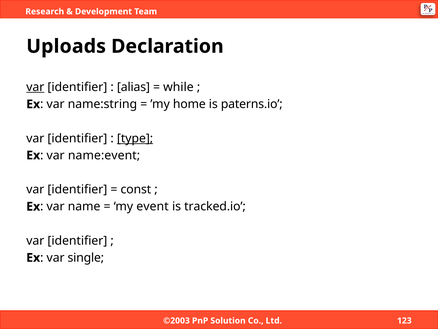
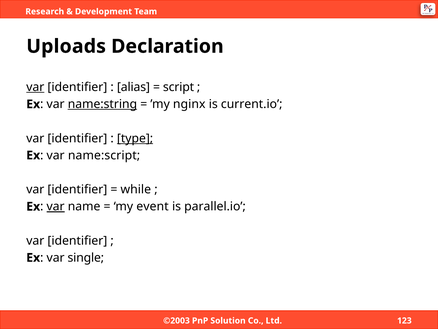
while: while -> script (179, 87)
name:string underline: none -> present (102, 104)
home: home -> nginx (189, 104)
paterns.io: paterns.io -> current.io (252, 104)
name:event: name:event -> name:script (104, 155)
const: const -> while (136, 189)
var underline: none -> present (56, 206)
tracked.io: tracked.io -> parallel.io (215, 206)
